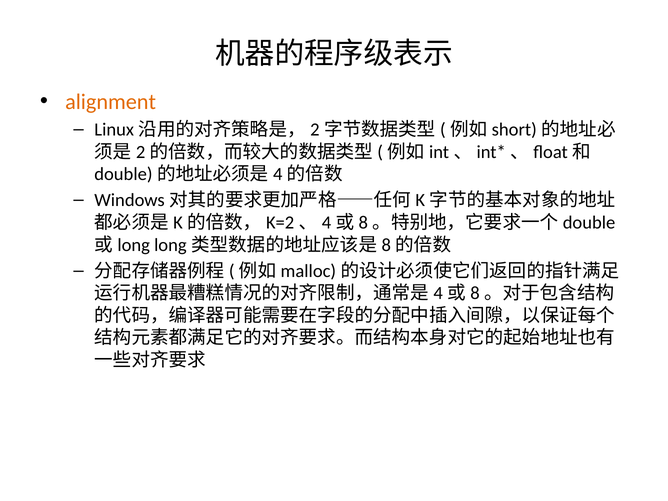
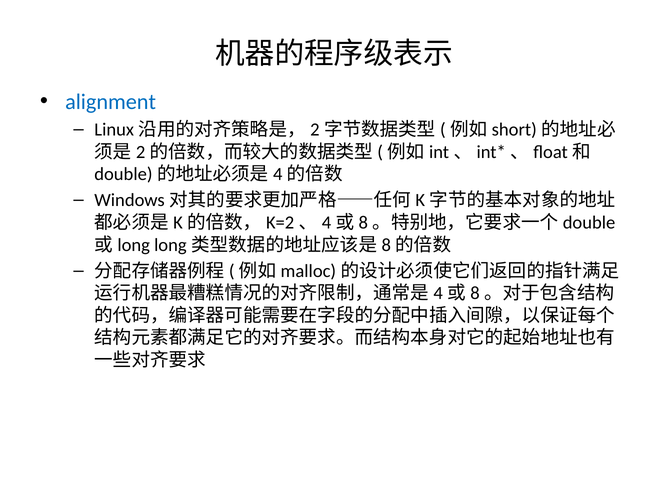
alignment colour: orange -> blue (111, 102)
